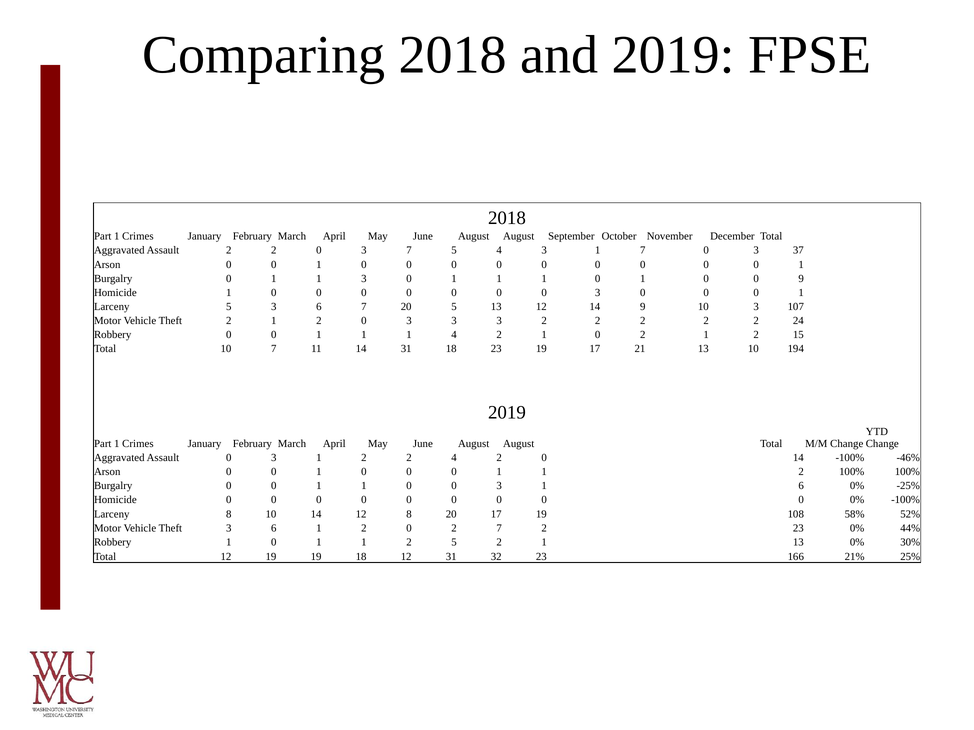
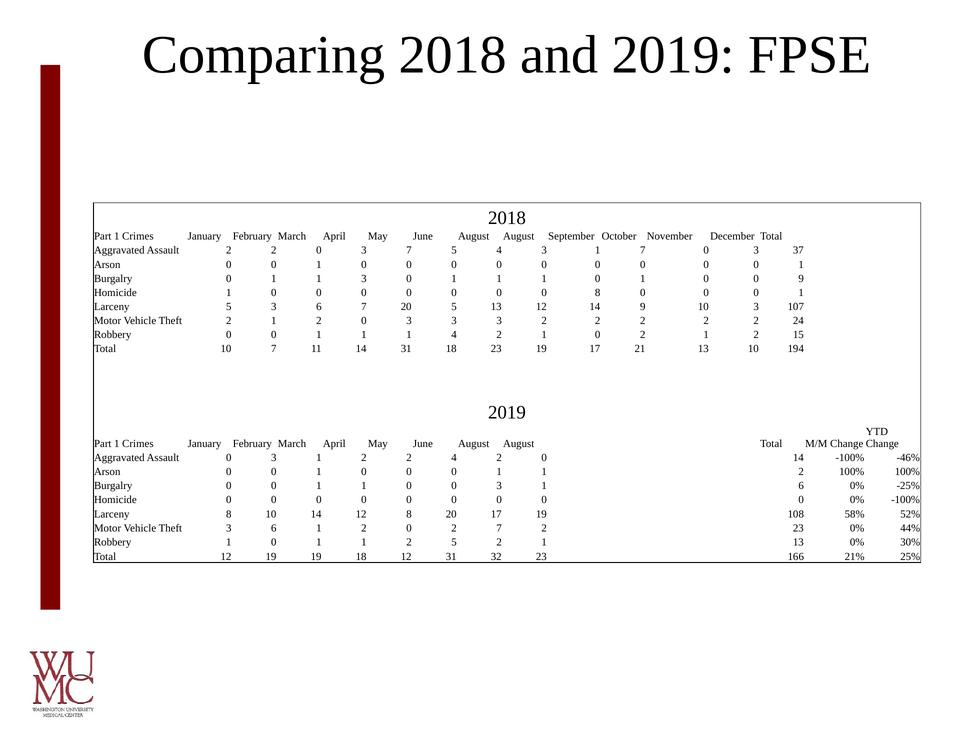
0 0 0 3: 3 -> 8 (598, 293)
